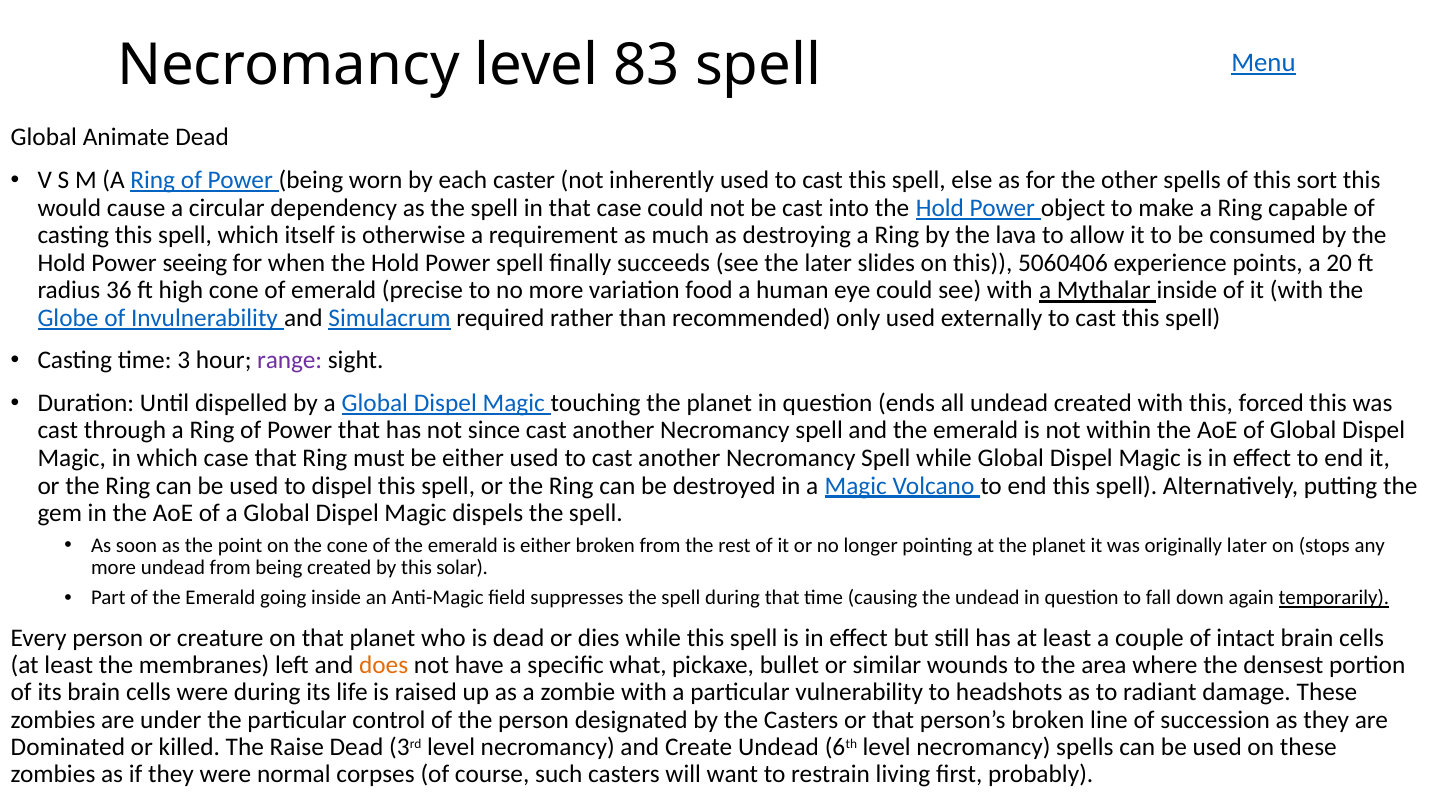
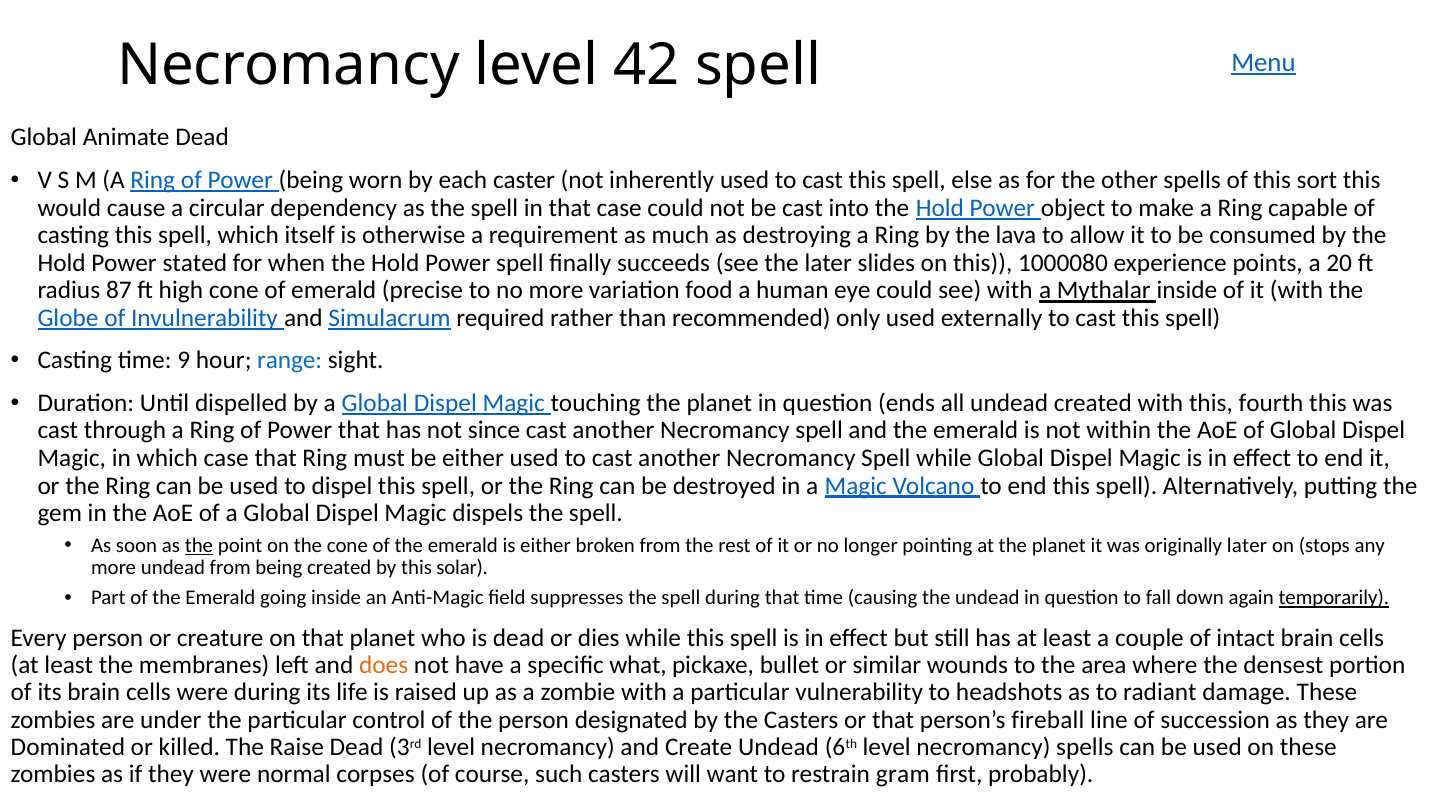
83: 83 -> 42 (647, 65)
seeing: seeing -> stated (195, 263)
5060406: 5060406 -> 1000080 (1063, 263)
36: 36 -> 87 (119, 290)
3: 3 -> 9 (184, 360)
range colour: purple -> blue (290, 360)
forced: forced -> fourth (1271, 403)
the underline: none -> present (199, 545)
person’s broken: broken -> fireball (1048, 720)
living: living -> gram (903, 774)
